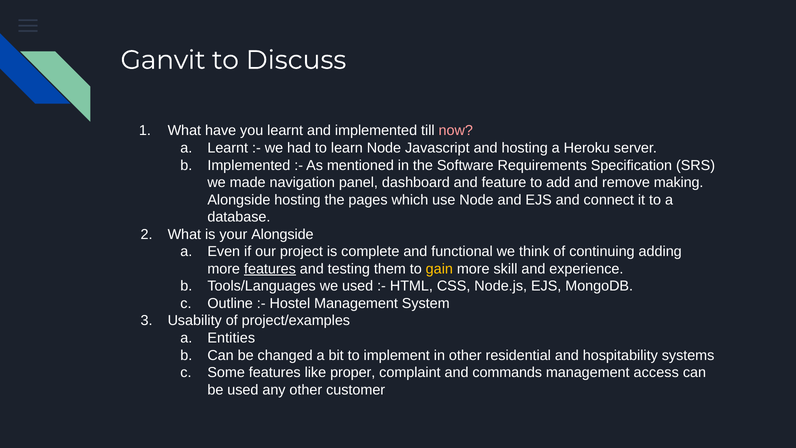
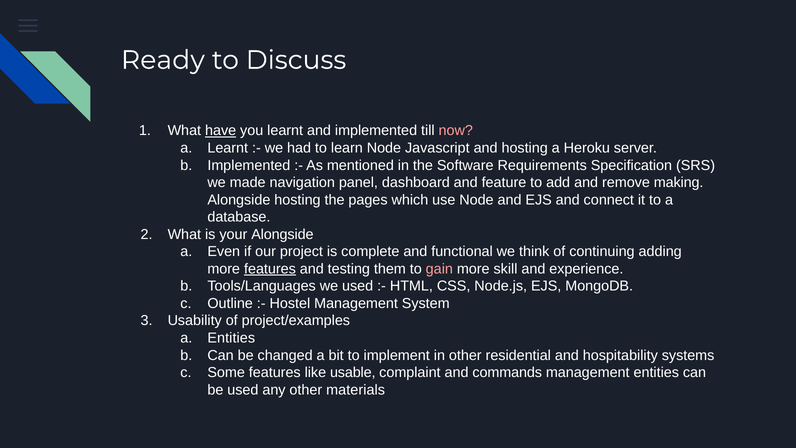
Ganvit: Ganvit -> Ready (163, 60)
have underline: none -> present (221, 131)
gain colour: yellow -> pink (439, 269)
proper: proper -> usable (353, 372)
management access: access -> entities (656, 372)
customer: customer -> materials (356, 390)
